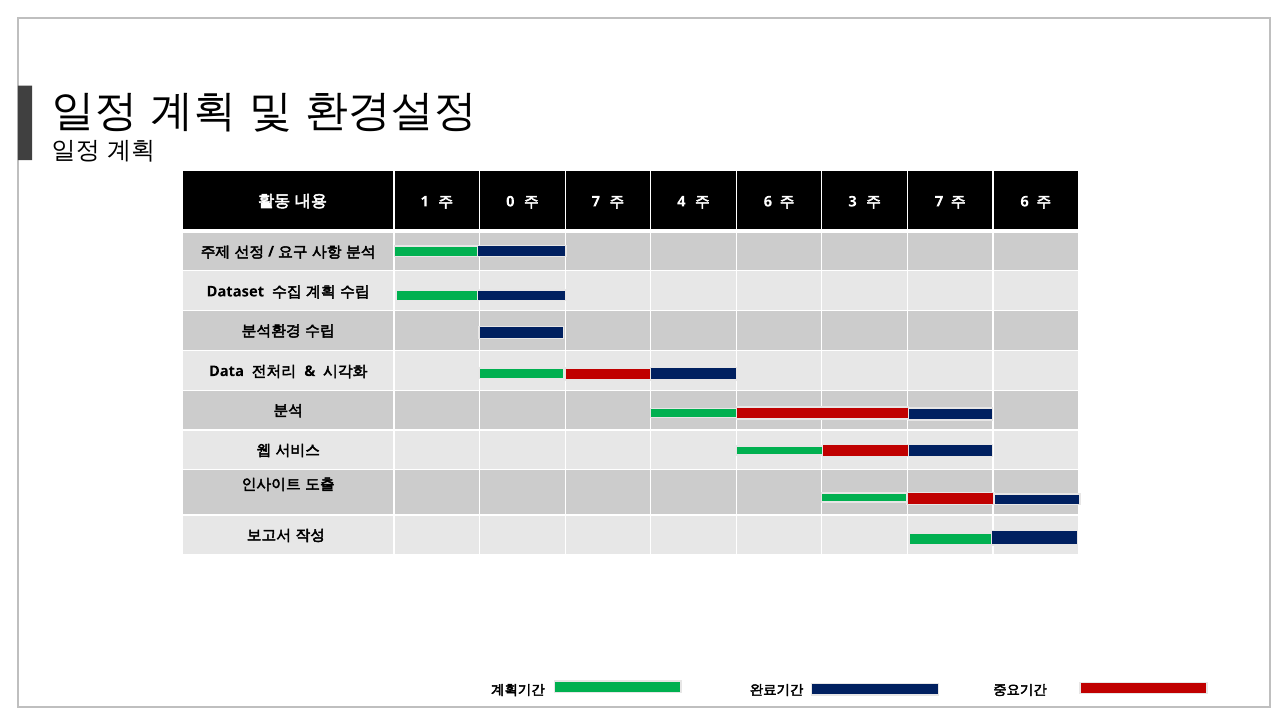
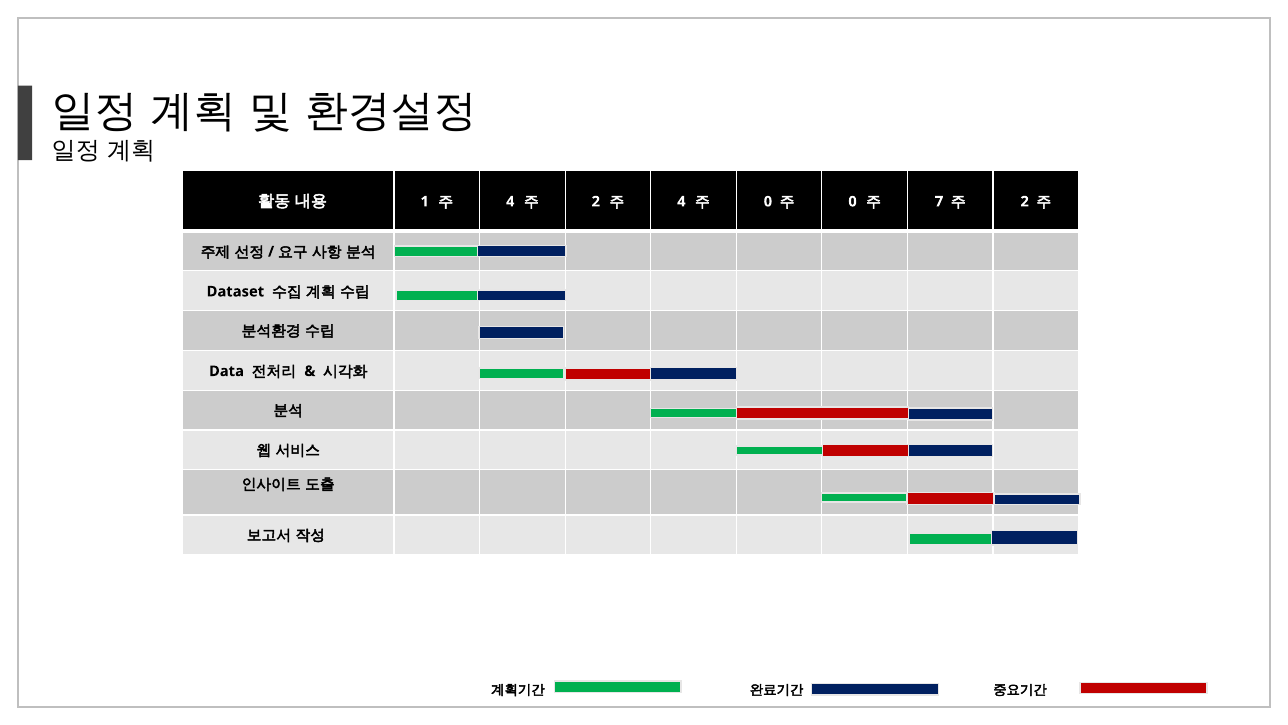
0: 0 -> 4 (510, 201)
7: 7 -> 2 (596, 201)
6: 6 -> 0 (768, 201)
3: 3 -> 0 (853, 201)
6: 6 -> 2 (1025, 201)
